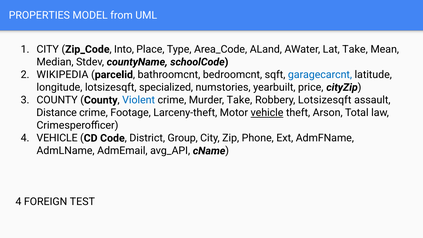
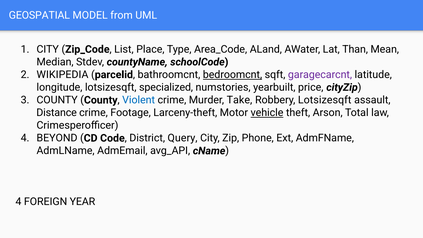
PROPERTIES: PROPERTIES -> GEOSPATIAL (39, 15)
Into: Into -> List (124, 49)
Lat Take: Take -> Than (355, 49)
bedroomcnt underline: none -> present (232, 75)
garagecarcnt colour: blue -> purple (320, 75)
4 VEHICLE: VEHICLE -> BEYOND (57, 138)
Group: Group -> Query (183, 138)
TEST: TEST -> YEAR (82, 202)
